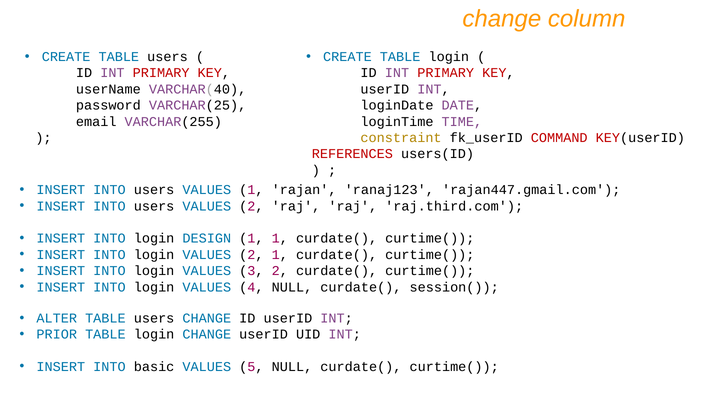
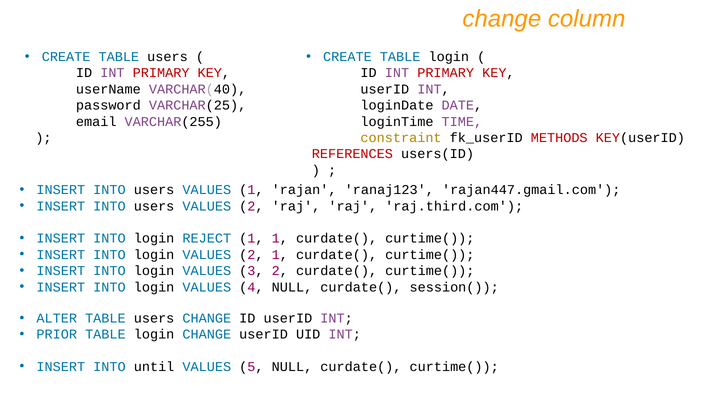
COMMAND: COMMAND -> METHODS (559, 138)
DESIGN: DESIGN -> REJECT (207, 239)
basic: basic -> until (154, 367)
